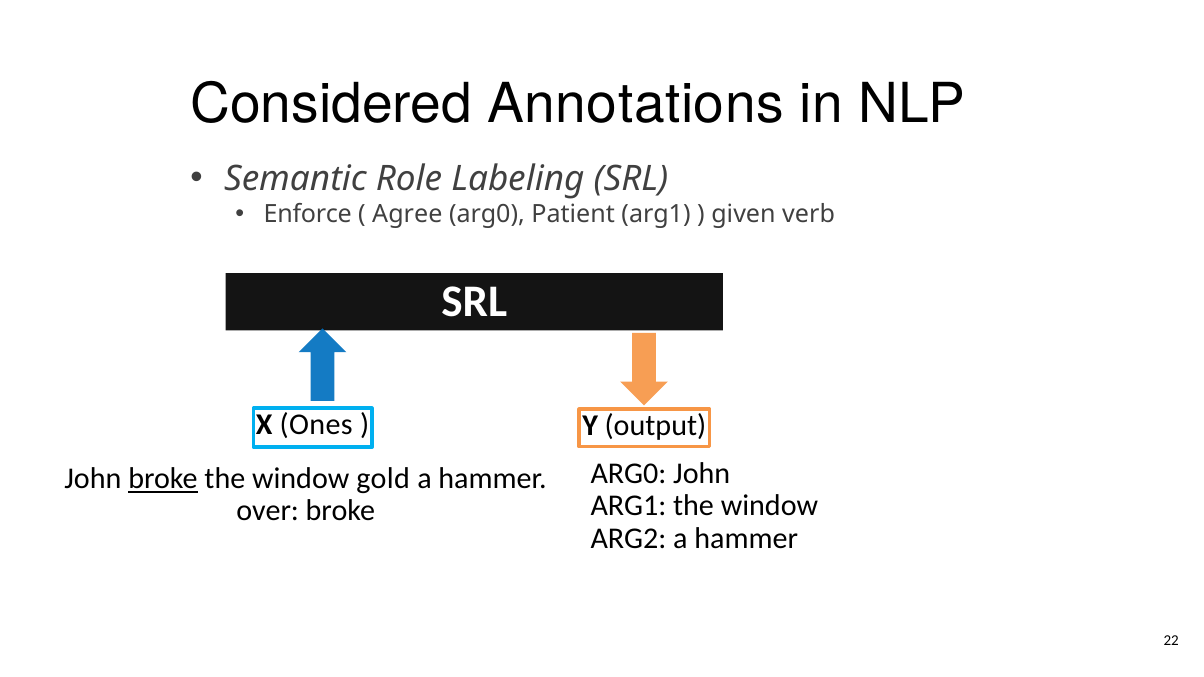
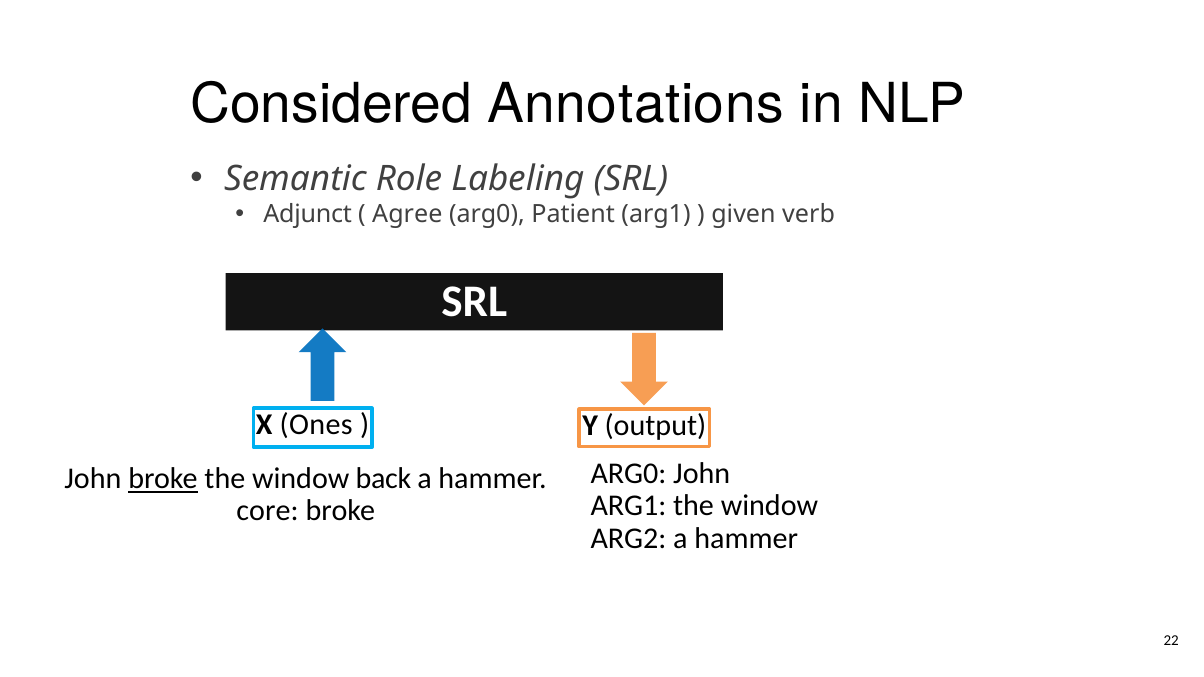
Enforce: Enforce -> Adjunct (308, 214)
gold: gold -> back (383, 479)
over: over -> core (268, 511)
